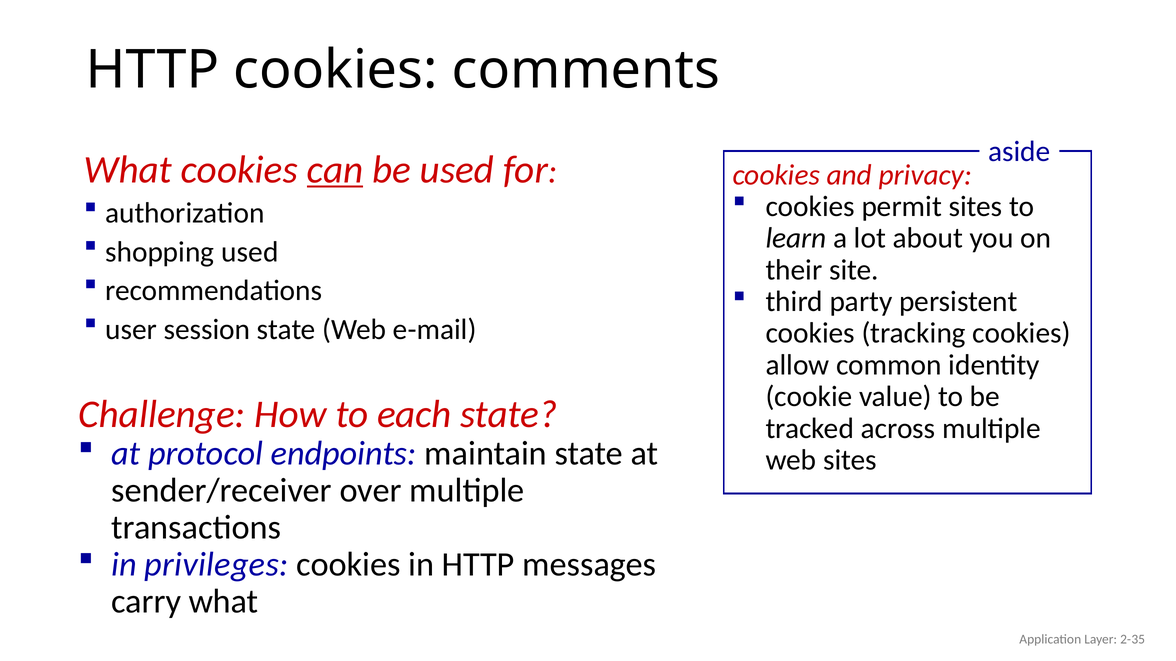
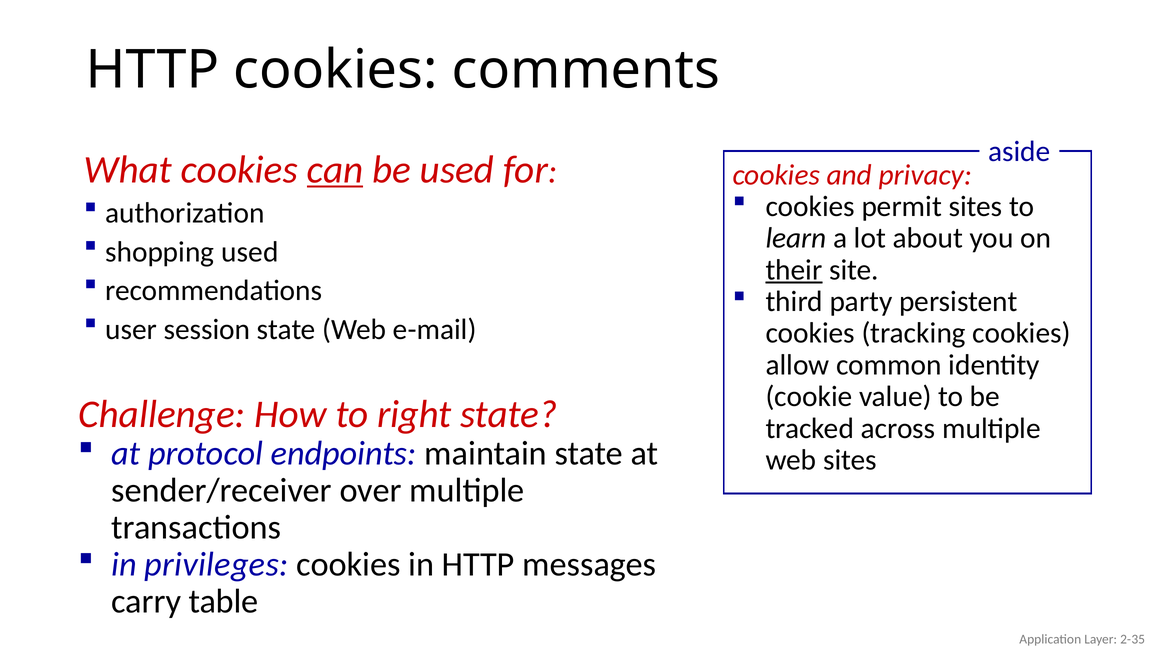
their underline: none -> present (794, 270)
each: each -> right (414, 415)
carry what: what -> table (223, 602)
